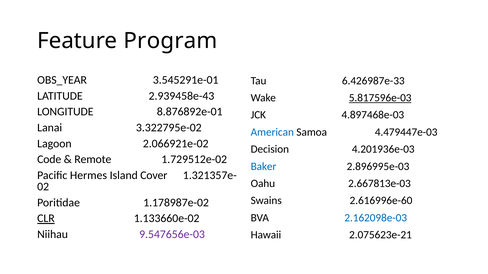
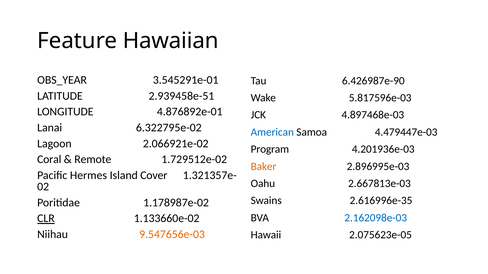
Program: Program -> Hawaiian (171, 41)
6.426987e-33: 6.426987e-33 -> 6.426987e-90 (373, 81)
2.939458e-43: 2.939458e-43 -> 2.939458e-51 (181, 96)
5.817596e-03 underline: present -> none (380, 98)
8.876892e-01: 8.876892e-01 -> 4.876892e-01 (190, 112)
3.322795e-02: 3.322795e-02 -> 6.322795e-02 (169, 128)
Decision: Decision -> Program (270, 150)
Code: Code -> Coral (49, 160)
Baker colour: blue -> orange (264, 167)
2.616996e-60: 2.616996e-60 -> 2.616996e-35 (381, 201)
9.547656e-03 colour: purple -> orange (172, 235)
2.075623e-21: 2.075623e-21 -> 2.075623e-05 (381, 235)
